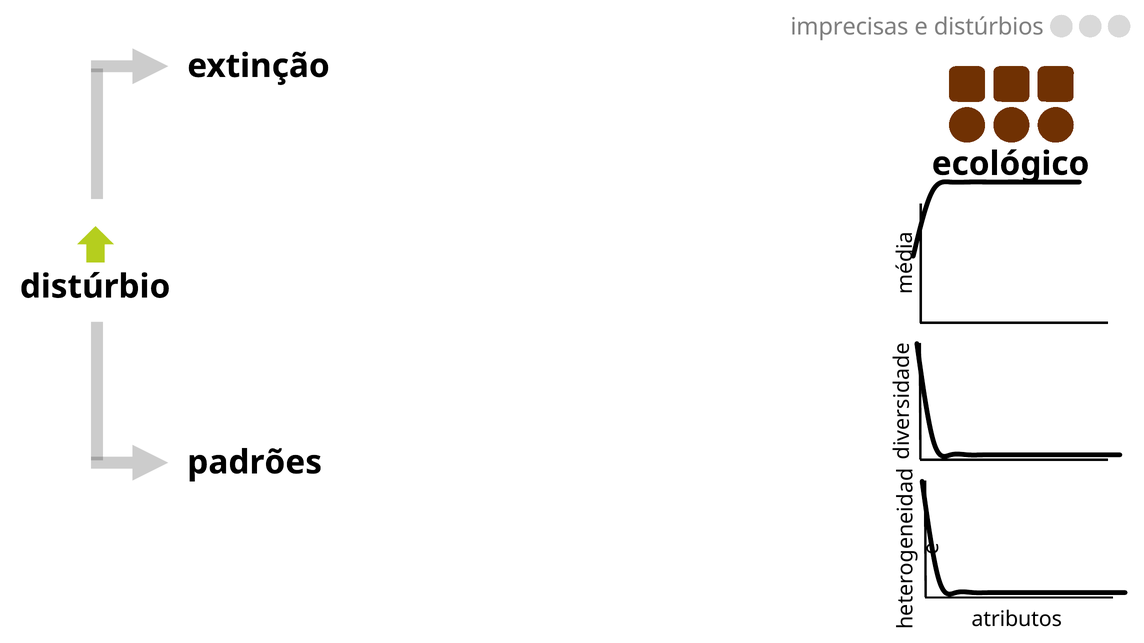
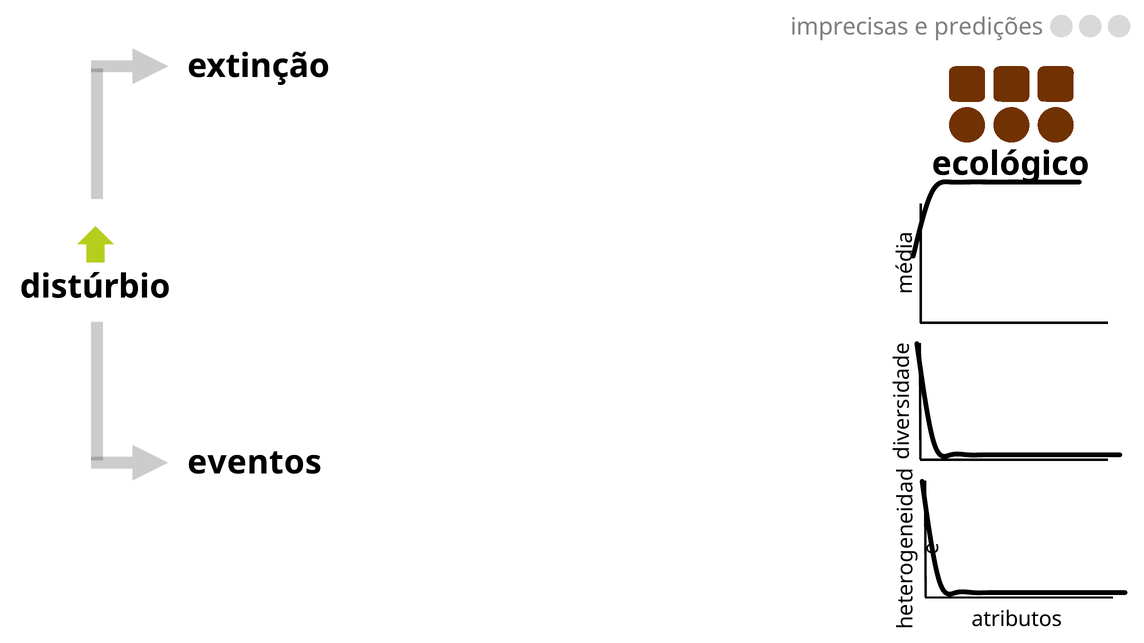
distúrbios: distúrbios -> predições (989, 27)
padrões: padrões -> eventos (255, 463)
